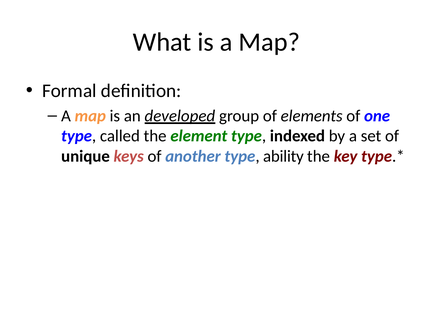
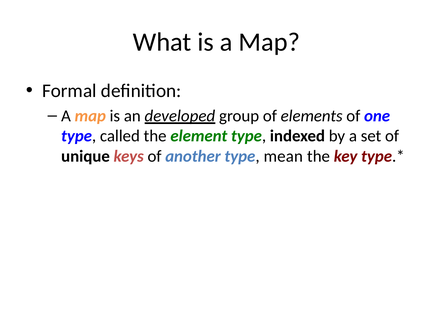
ability: ability -> mean (283, 156)
